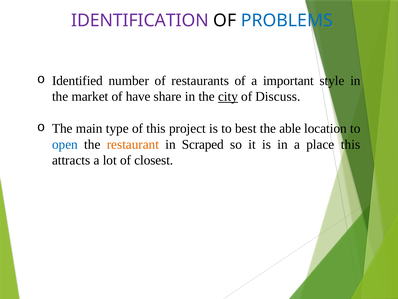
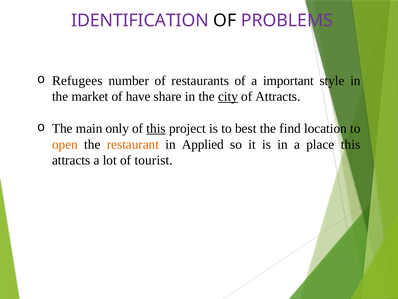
PROBLEMS colour: blue -> purple (287, 20)
Identified: Identified -> Refugees (77, 80)
of Discuss: Discuss -> Attracts (278, 96)
type: type -> only (117, 128)
this underline: none -> present (156, 128)
able: able -> find (290, 128)
open colour: blue -> orange (65, 144)
Scraped: Scraped -> Applied (203, 144)
closest: closest -> tourist (154, 160)
